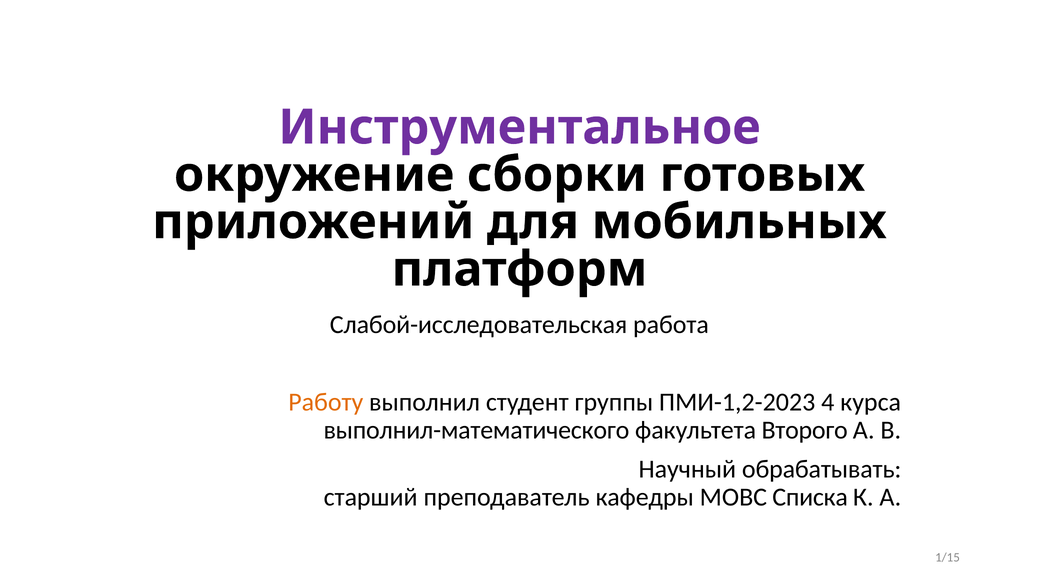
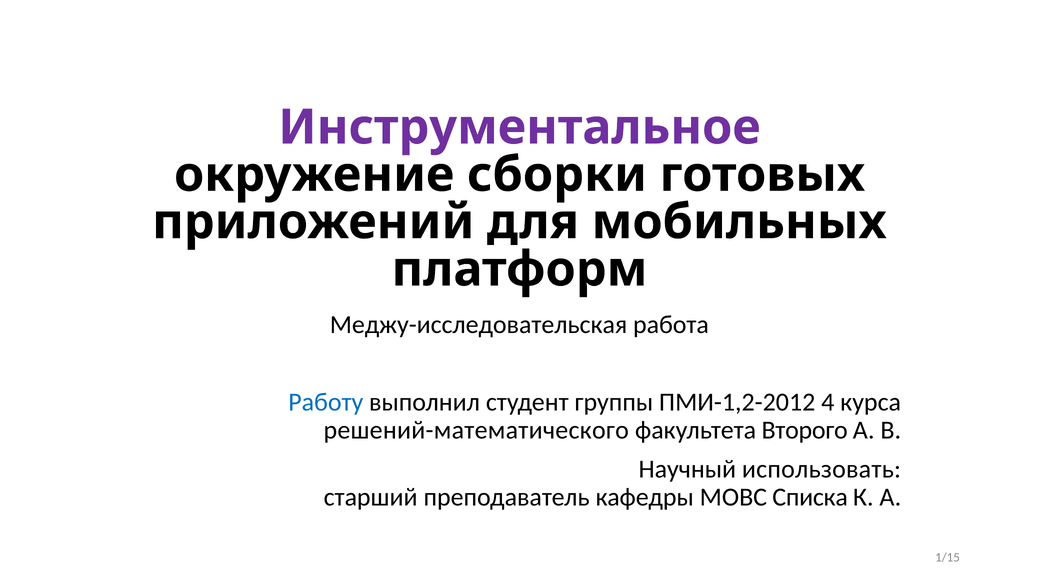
Слабой-исследовательская: Слабой-исследовательская -> Меджу-исследовательская (479, 325)
Работу colour: orange -> blue (326, 402)
ПМИ-1,2-2023: ПМИ-1,2-2023 -> ПМИ-1,2-2012 (737, 402)
выполнил-математического: выполнил-математического -> решений-математического (476, 431)
обрабатывать: обрабатывать -> использовать (822, 469)
